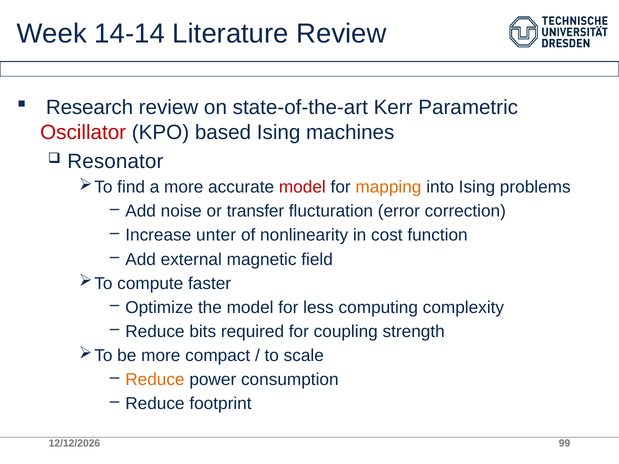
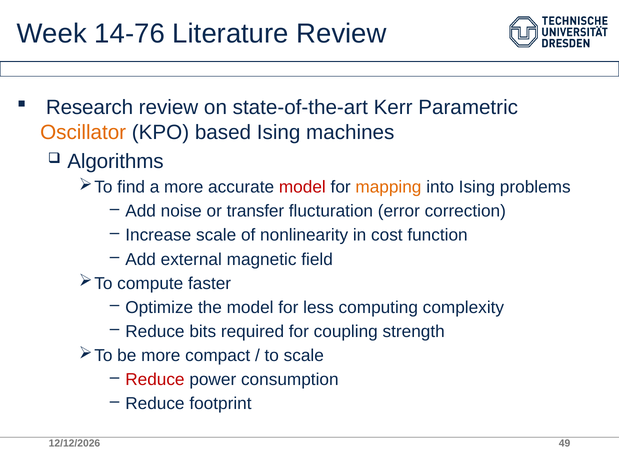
14-14: 14-14 -> 14-76 (130, 34)
Oscillator colour: red -> orange (83, 132)
Resonator: Resonator -> Algorithms (115, 161)
Increase unter: unter -> scale (216, 235)
Reduce colour: orange -> red (155, 380)
99: 99 -> 49 (565, 443)
